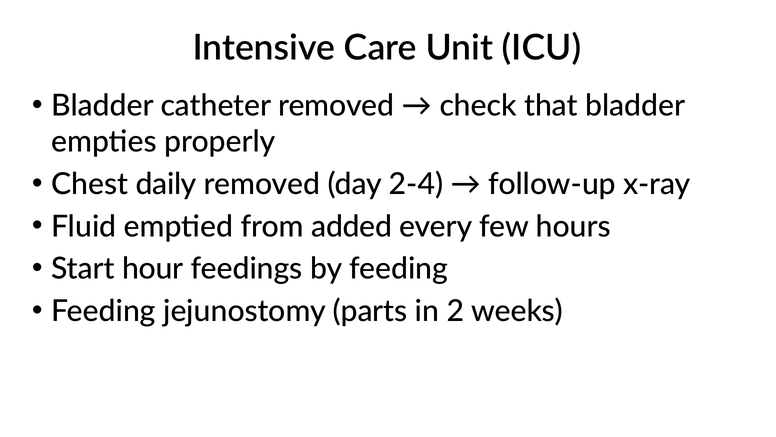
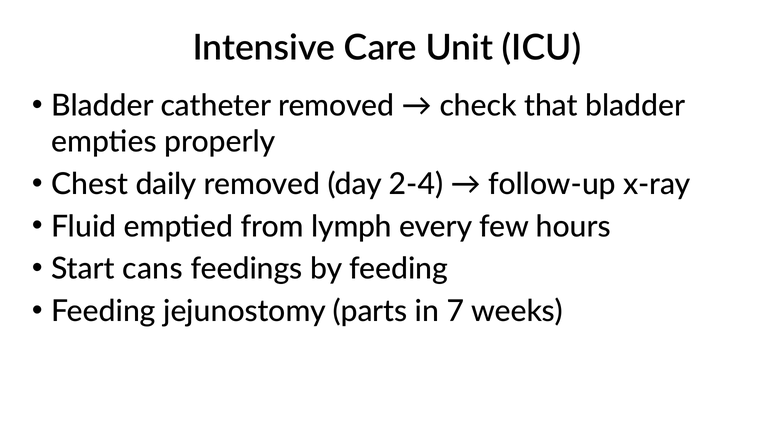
added: added -> lymph (352, 226)
hour: hour -> cans (153, 269)
2: 2 -> 7 (455, 311)
